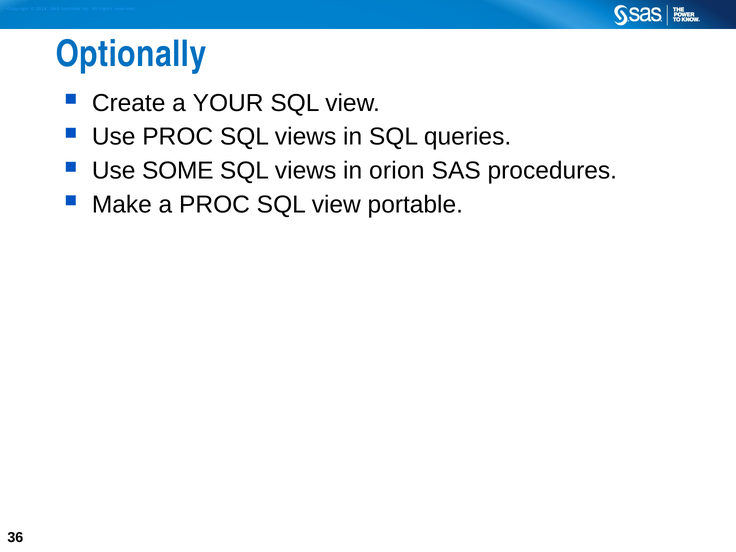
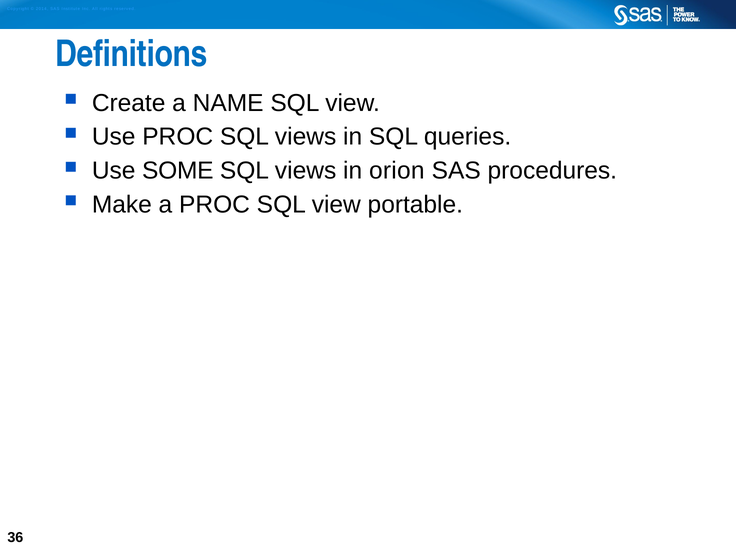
Optionally: Optionally -> Definitions (131, 54)
YOUR: YOUR -> NAME (228, 103)
